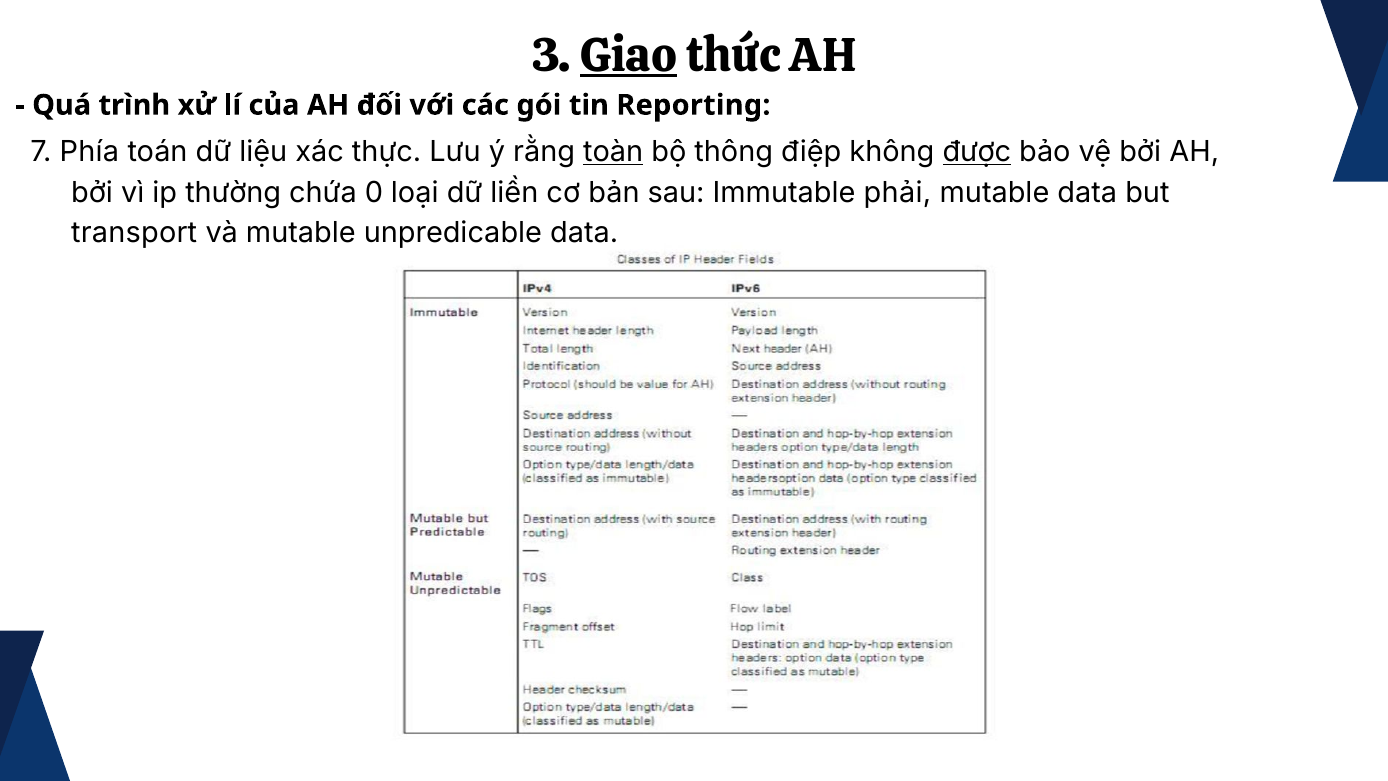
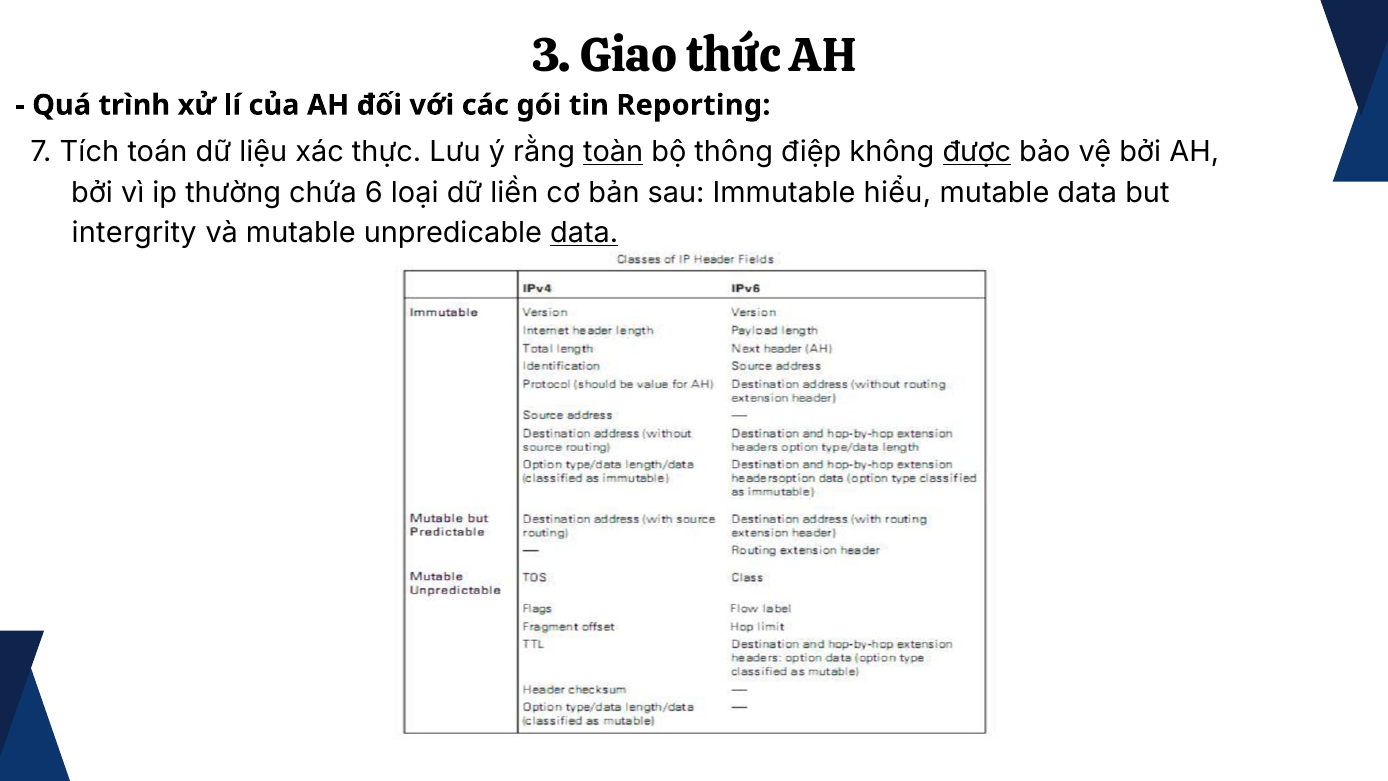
Giao underline: present -> none (629, 56)
Phía: Phía -> Tích (89, 152)
0: 0 -> 6 (374, 193)
phải: phải -> hiểu (897, 193)
transport: transport -> intergrity (134, 233)
data underline: none -> present (584, 233)
